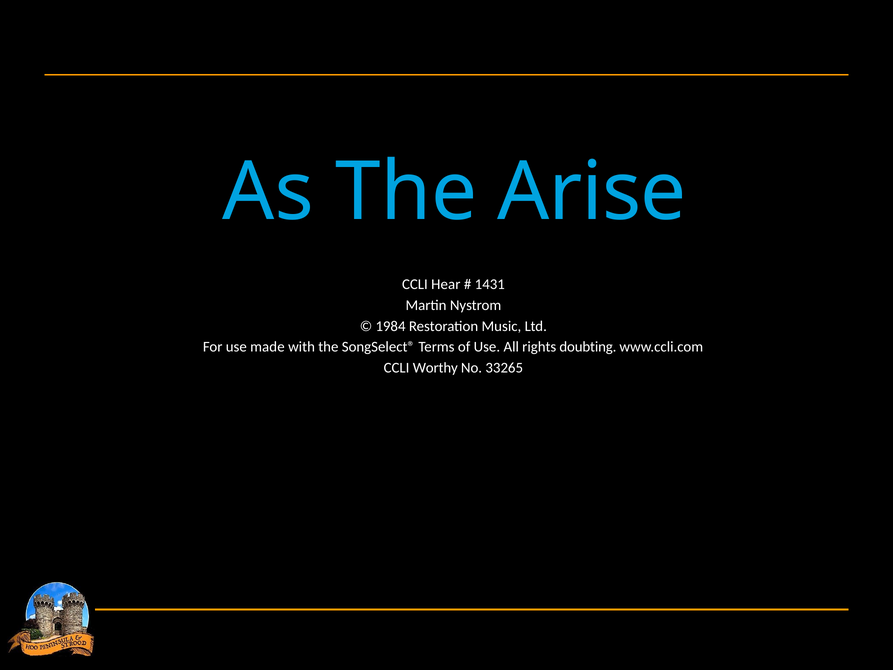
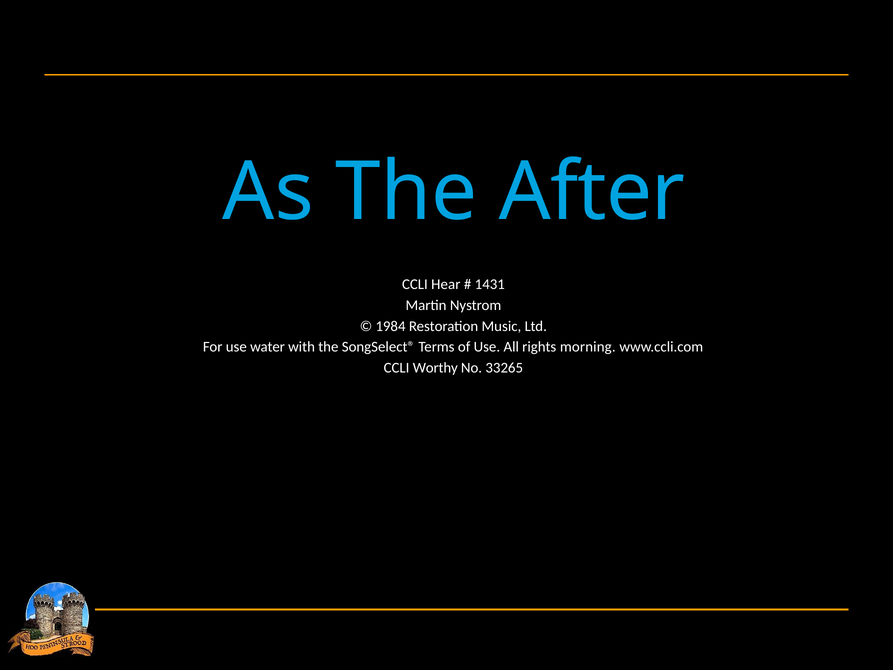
Arise: Arise -> After (592, 192)
made: made -> water (268, 347)
doubting: doubting -> morning (588, 347)
